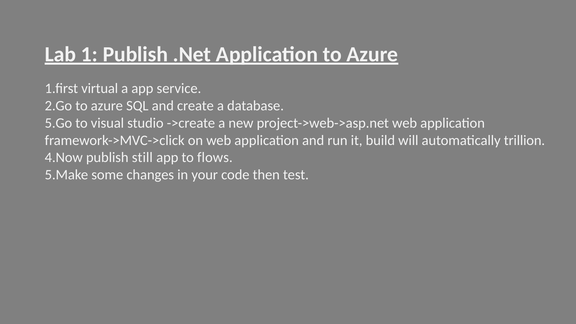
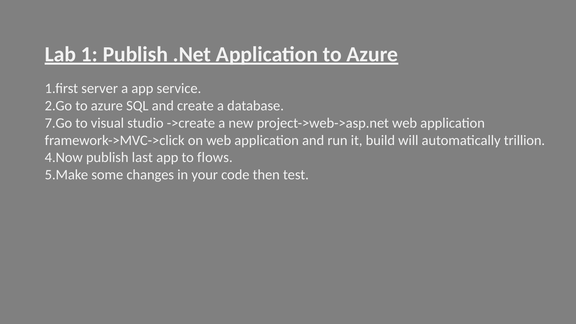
virtual: virtual -> server (100, 88)
5.Go: 5.Go -> 7.Go (58, 123)
still: still -> last (142, 158)
